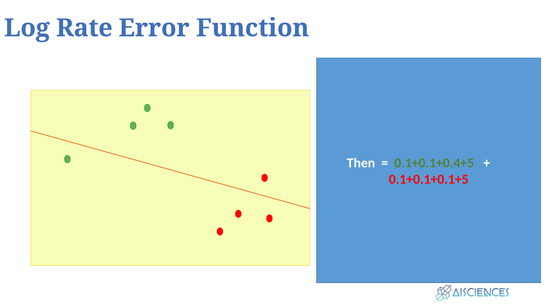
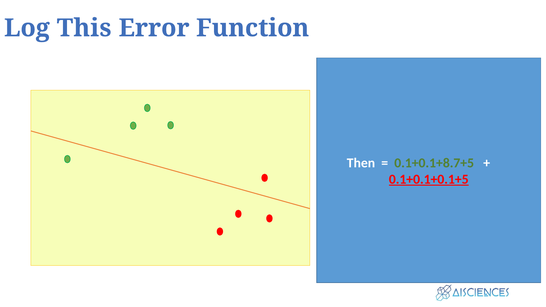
Rate: Rate -> This (84, 28)
0.1+0.1+0.4+5: 0.1+0.1+0.4+5 -> 0.1+0.1+8.7+5 (434, 163)
0.1+0.1+0.1+5 underline: none -> present (429, 179)
